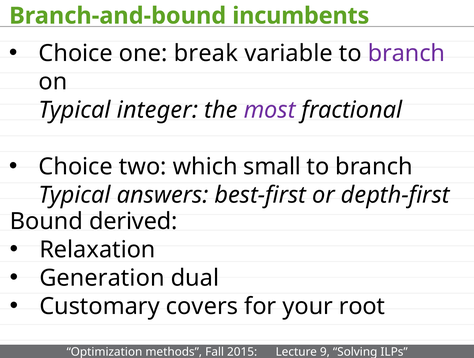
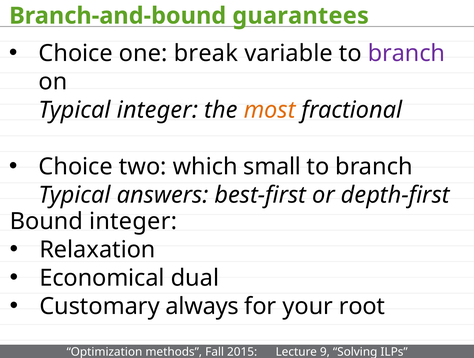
incumbents: incumbents -> guarantees (301, 16)
most colour: purple -> orange (270, 110)
Bound derived: derived -> integer (133, 221)
Generation: Generation -> Economical (102, 278)
covers: covers -> always (202, 306)
